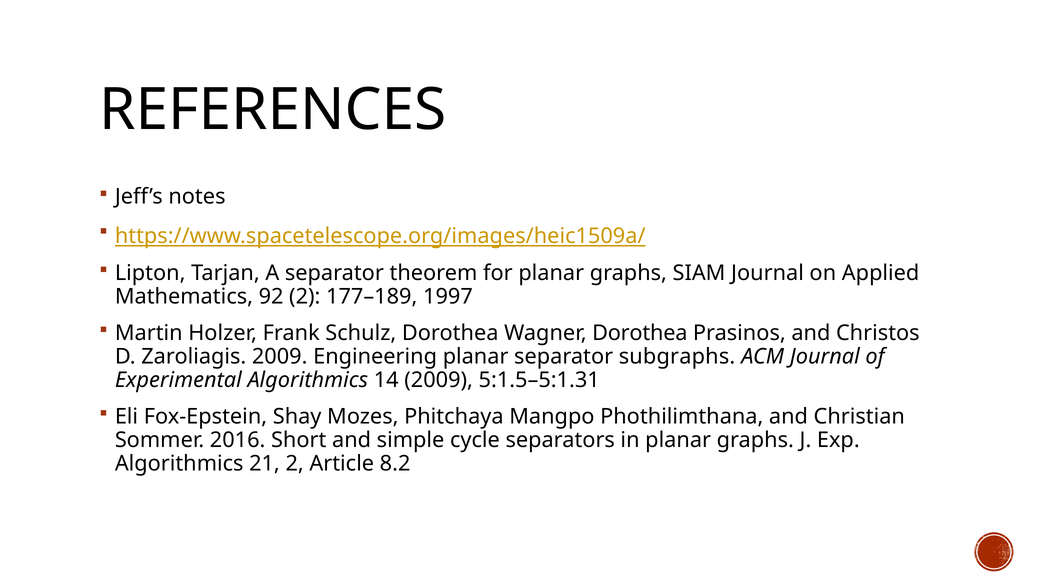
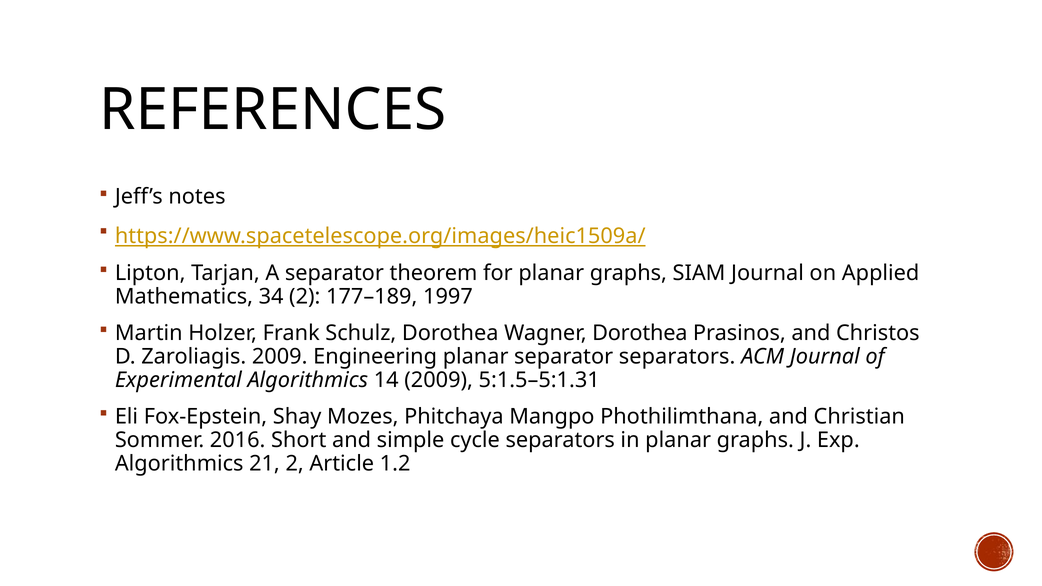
92: 92 -> 34 (271, 297)
separator subgraphs: subgraphs -> separators (677, 357)
8.2: 8.2 -> 1.2 (395, 463)
